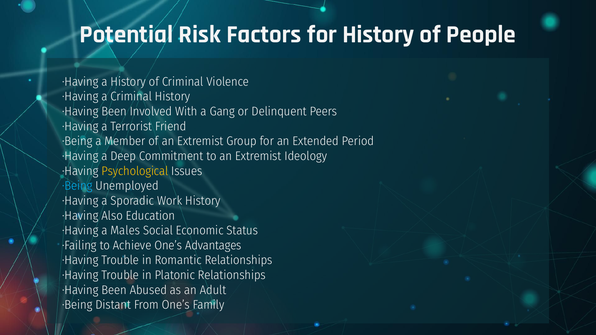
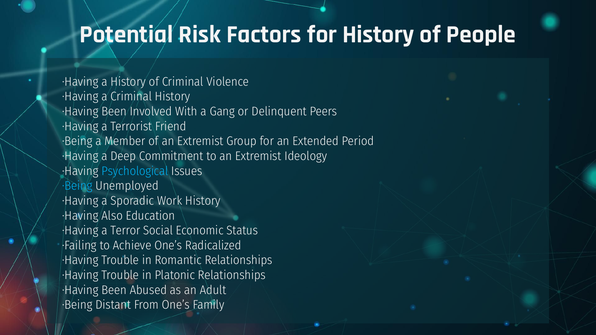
Psychological colour: yellow -> light blue (135, 171)
Males: Males -> Terror (125, 231)
Advantages: Advantages -> Radicalized (213, 246)
